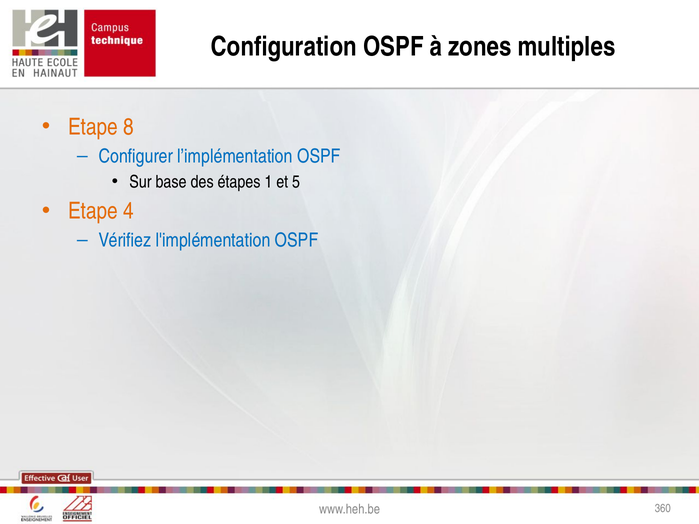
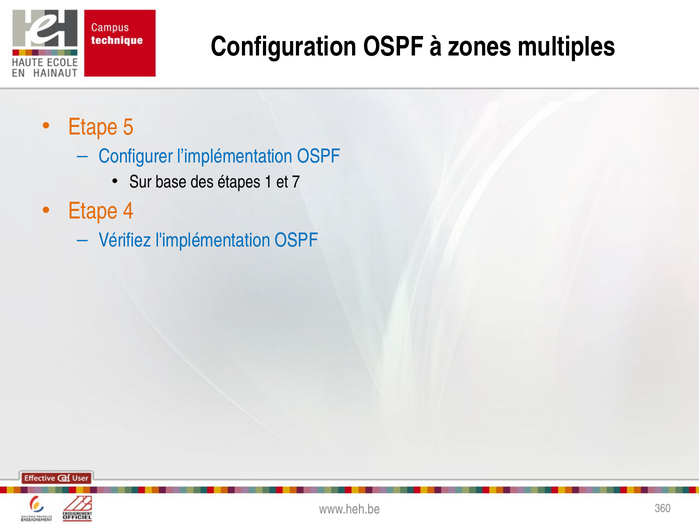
8: 8 -> 5 (129, 127)
5: 5 -> 7 (296, 182)
